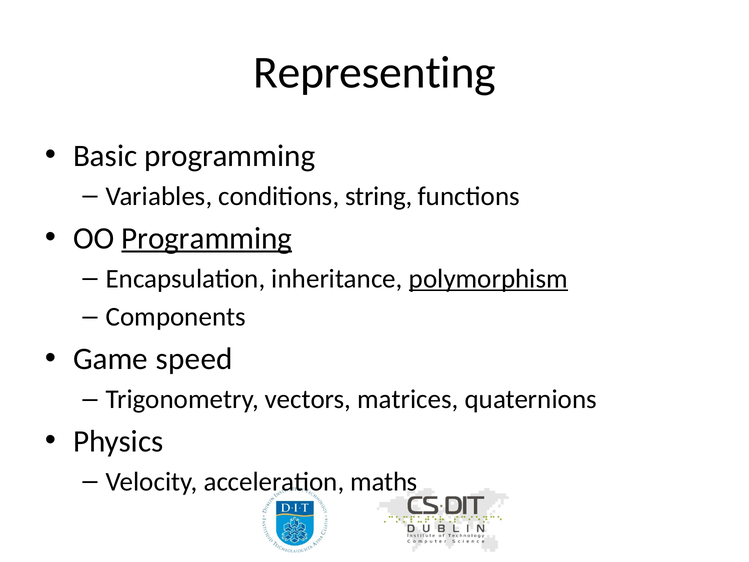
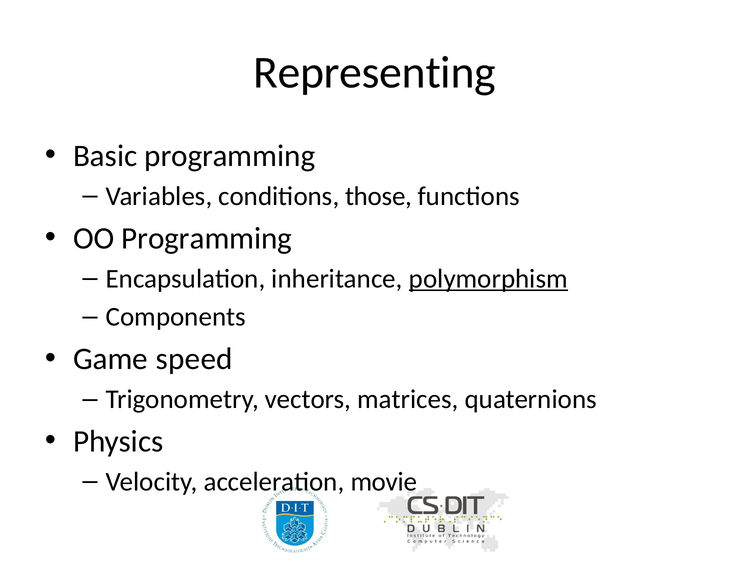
string: string -> those (379, 196)
Programming underline: present -> none (207, 238)
maths: maths -> movie (384, 482)
